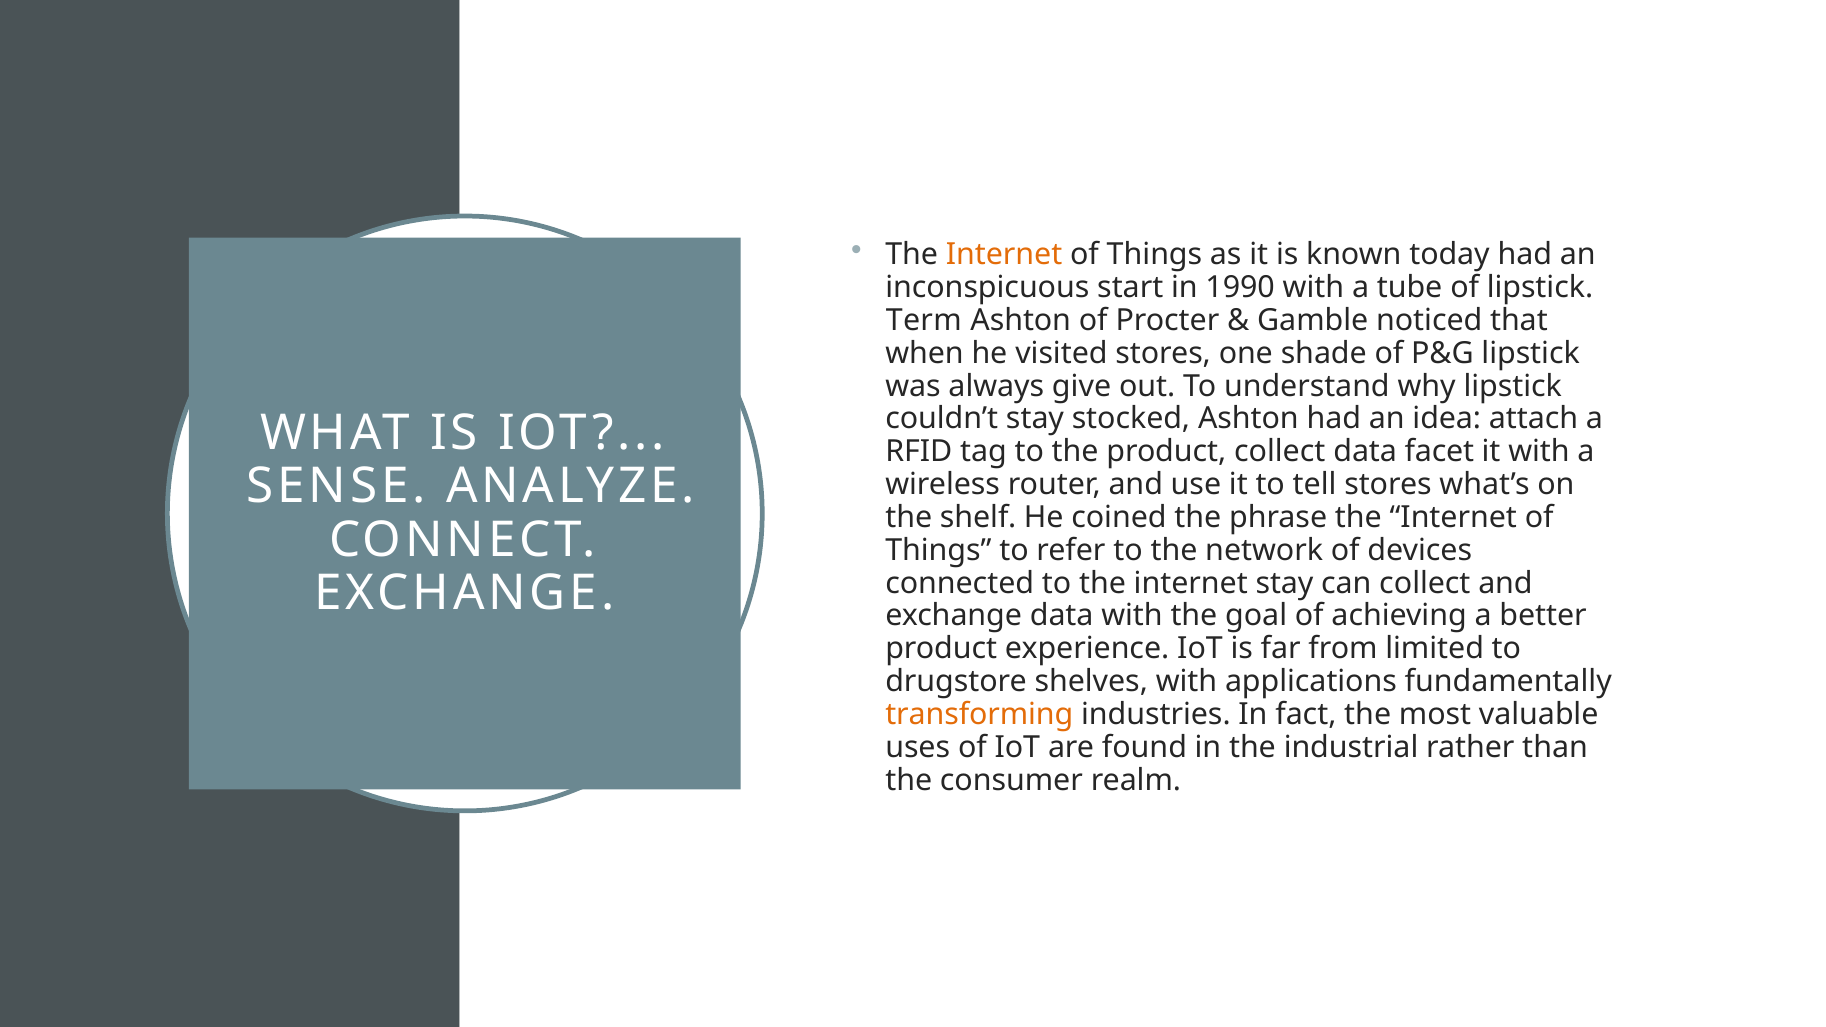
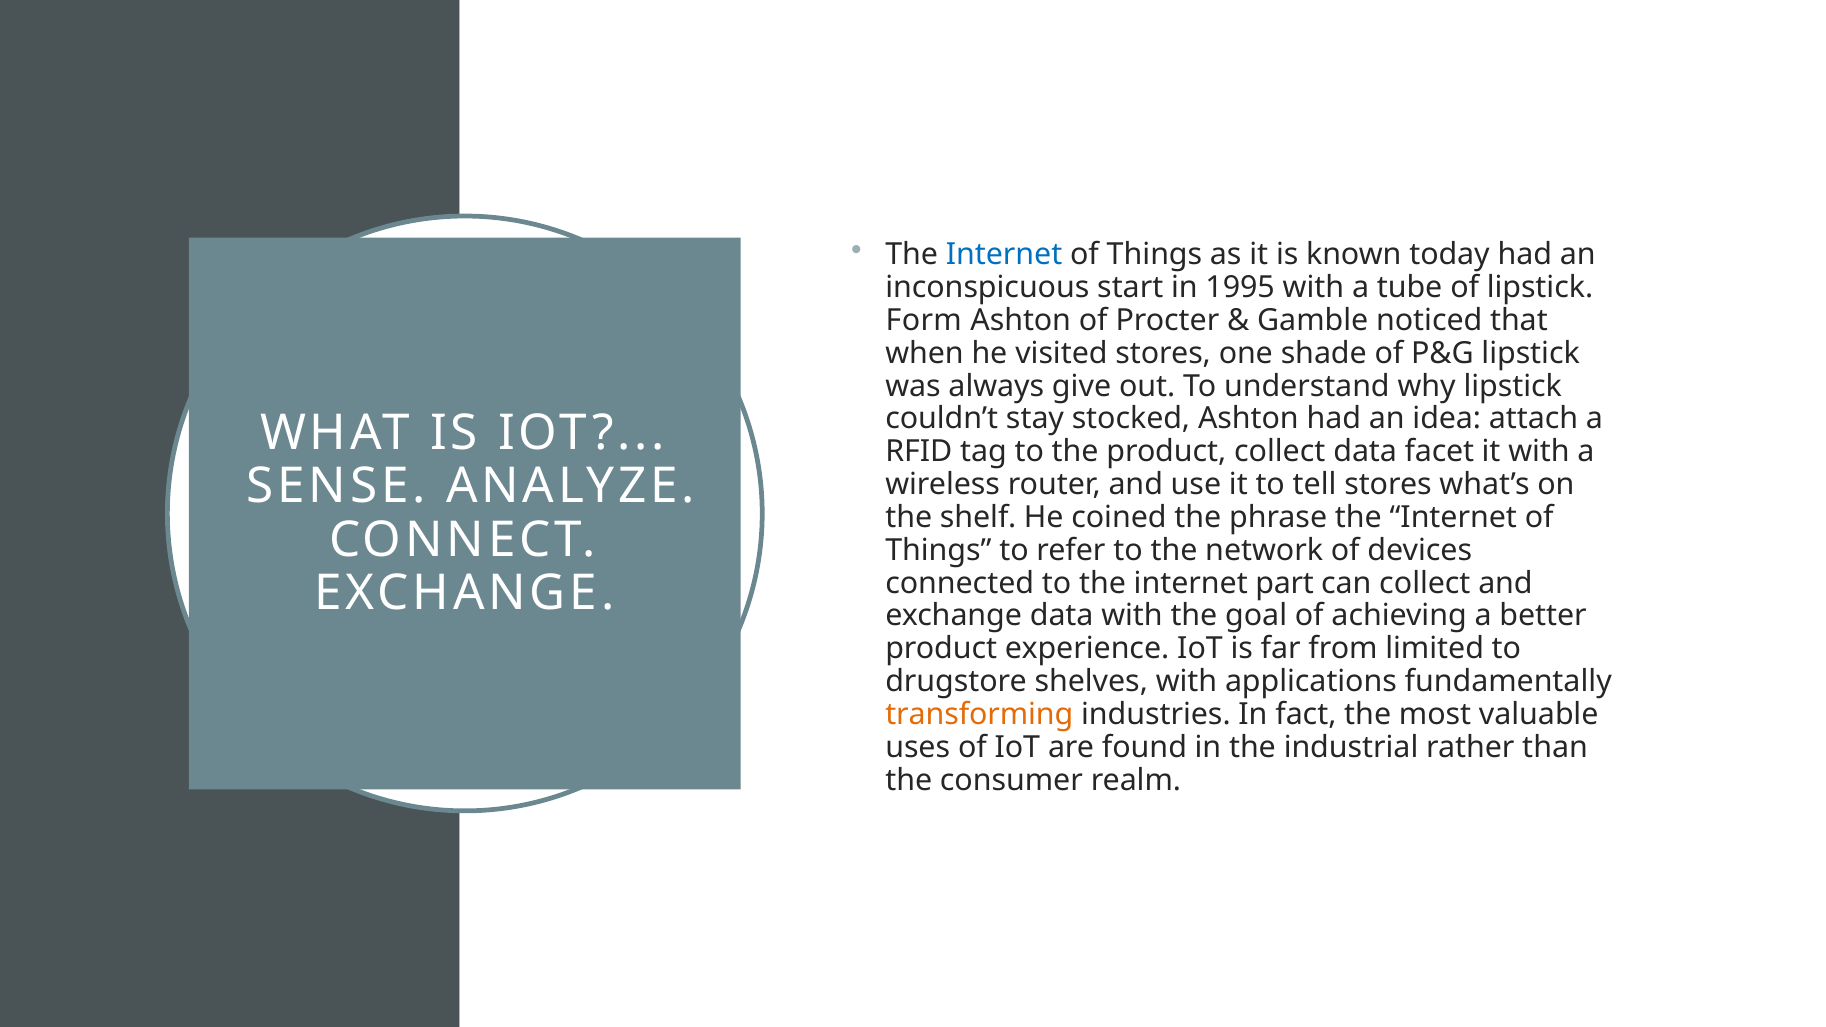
Internet colour: orange -> blue (1004, 255)
1990: 1990 -> 1995 (1240, 288)
Term: Term -> Form (924, 320)
internet stay: stay -> part (1285, 583)
